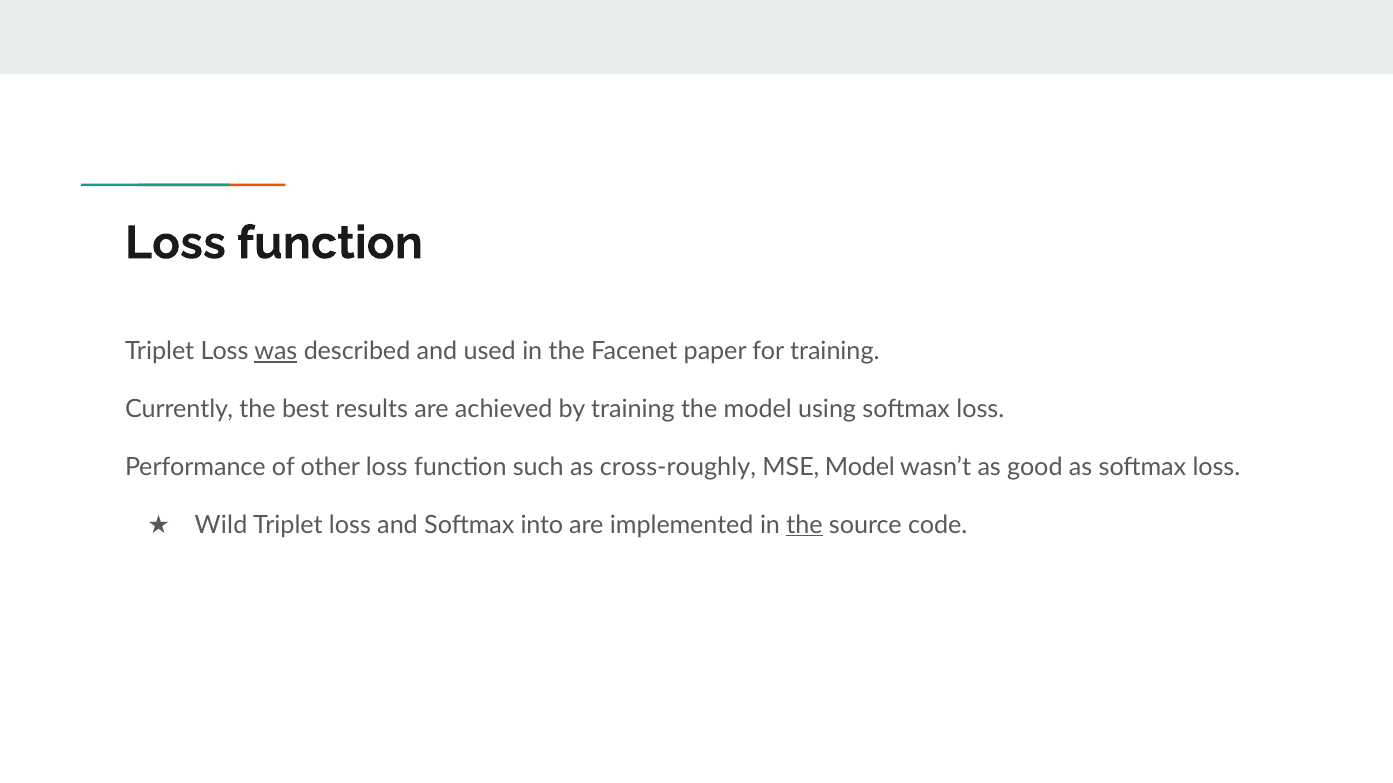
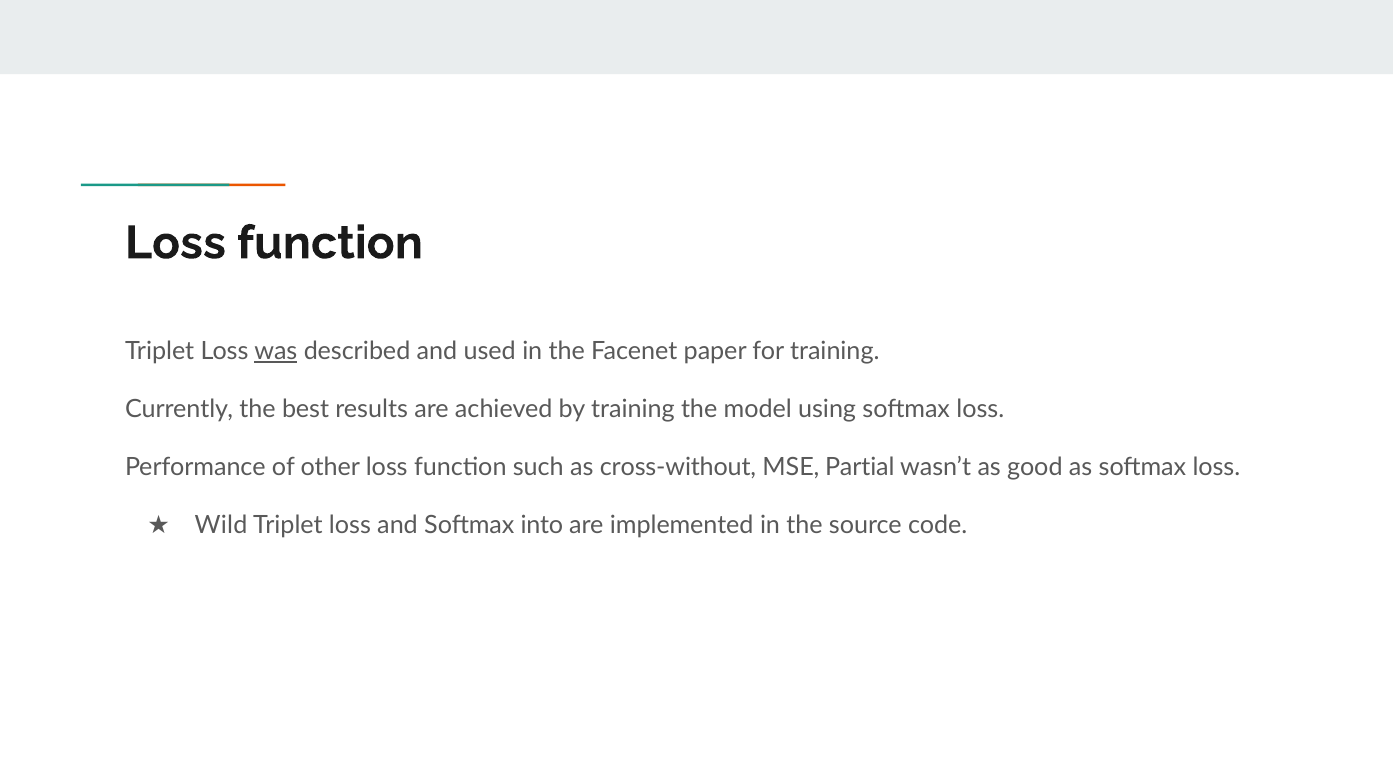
cross-roughly: cross-roughly -> cross-without (678, 467)
MSE Model: Model -> Partial (860, 467)
the underline: present -> none (804, 525)
